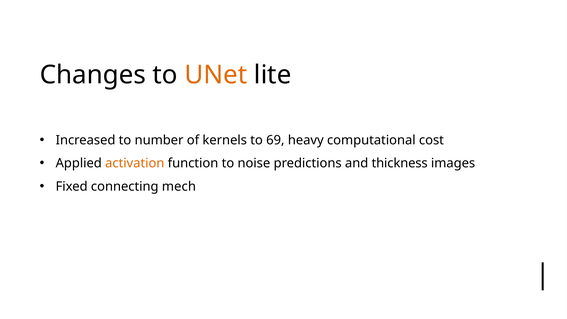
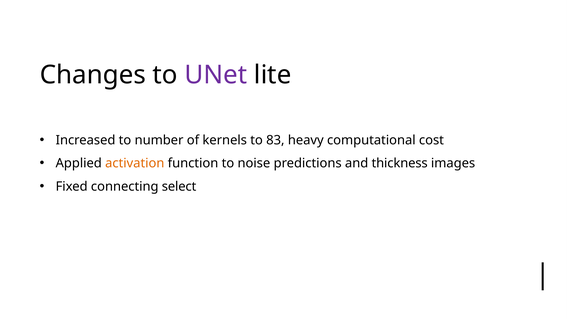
UNet colour: orange -> purple (216, 75)
69: 69 -> 83 (275, 140)
mech: mech -> select (179, 186)
